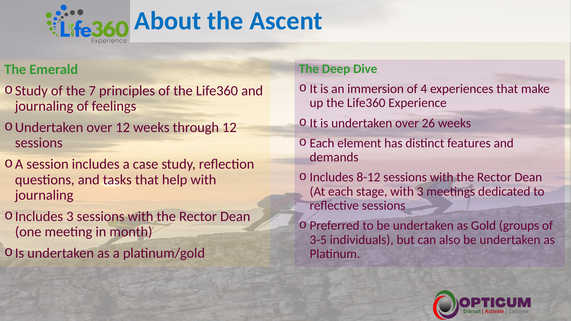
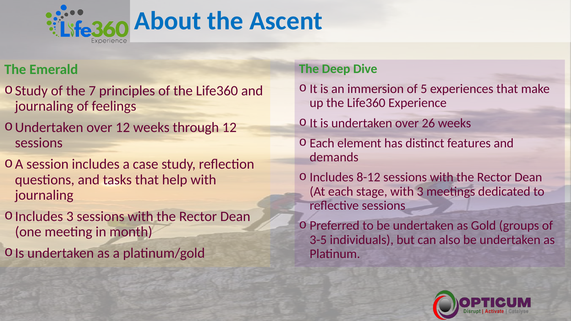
4: 4 -> 5 (424, 89)
